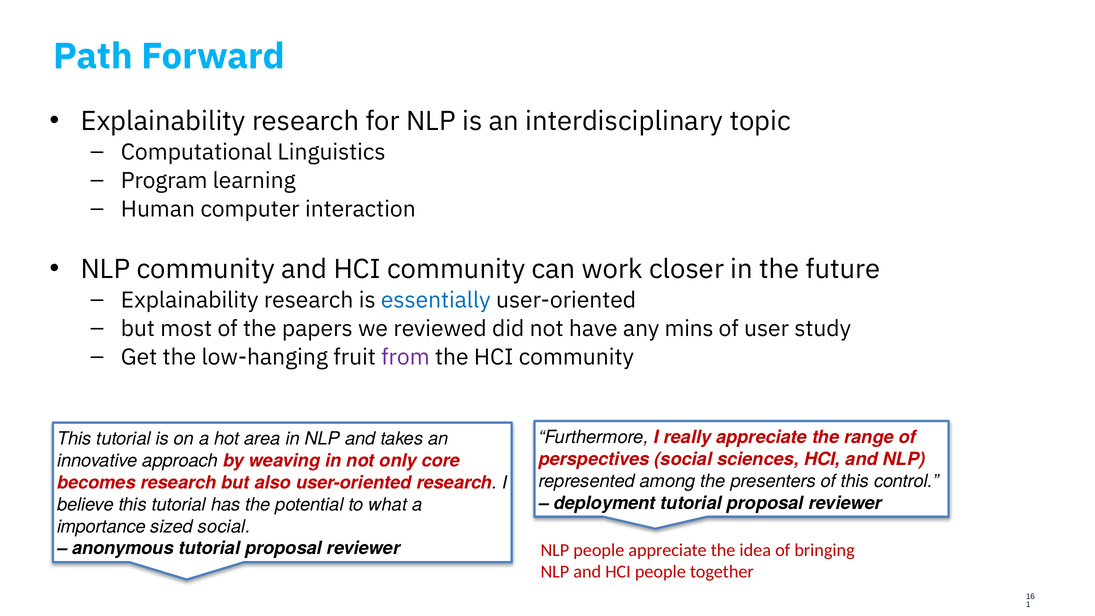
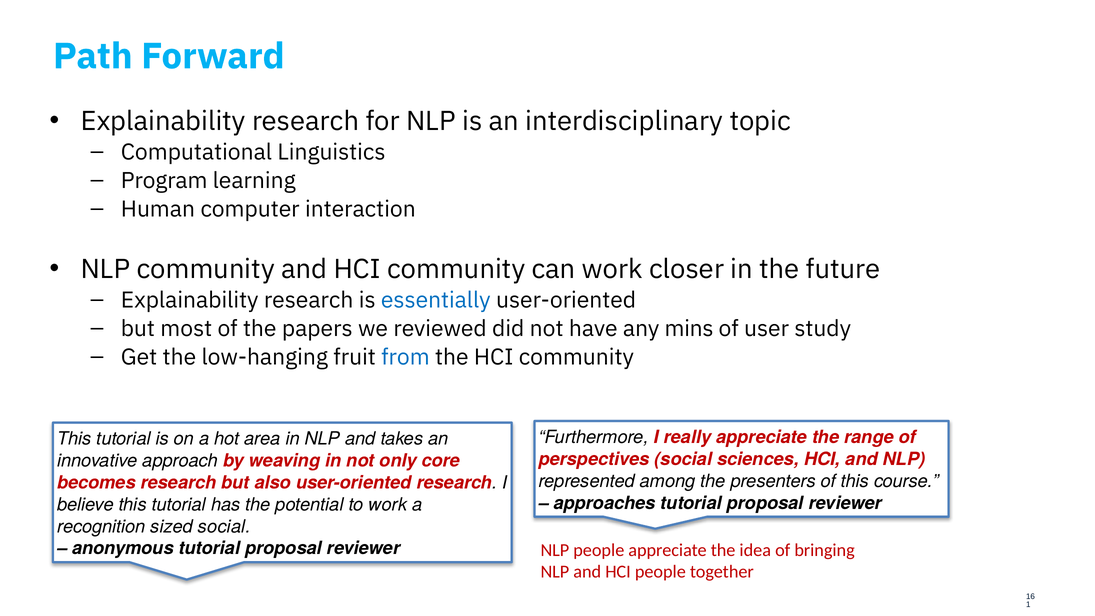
from colour: purple -> blue (405, 357)
control: control -> course (906, 481)
deployment: deployment -> approaches (605, 503)
to what: what -> work (388, 505)
importance: importance -> recognition (101, 526)
